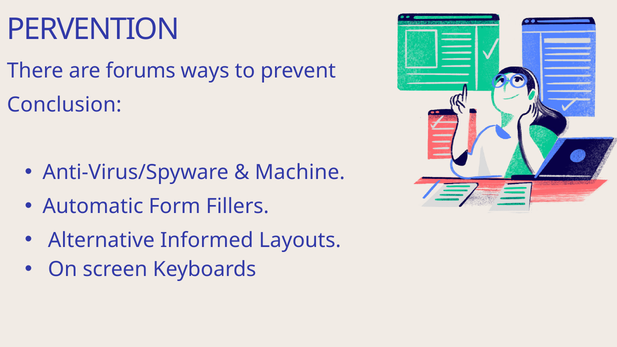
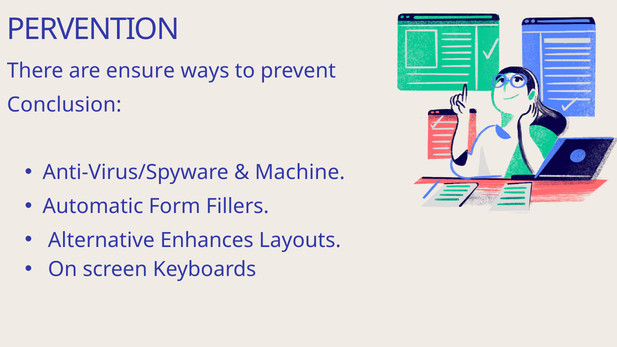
forums: forums -> ensure (140, 71)
Informed: Informed -> Enhances (207, 240)
